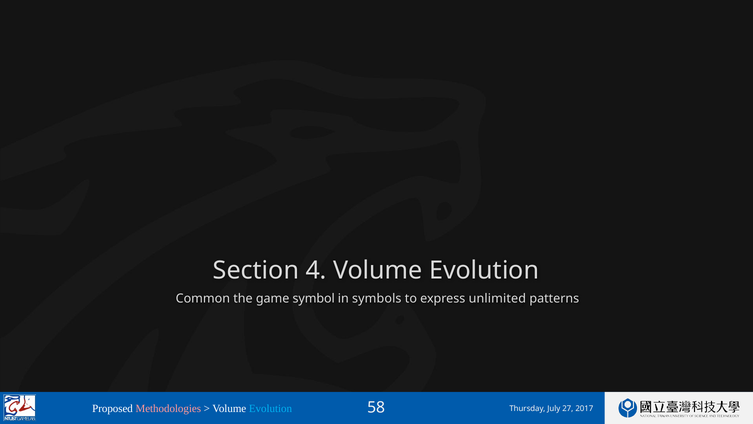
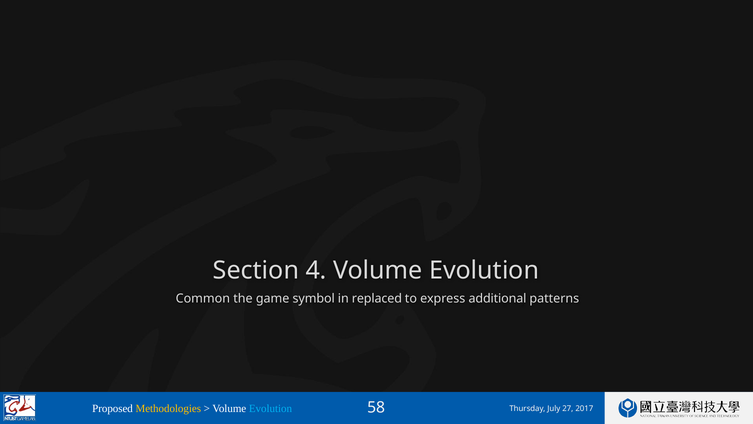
symbols: symbols -> replaced (377, 298)
unlimited: unlimited -> additional (497, 298)
Methodologies colour: pink -> yellow (168, 408)
